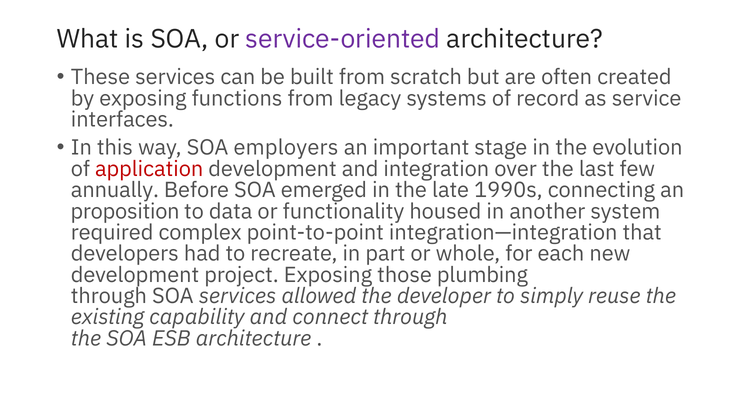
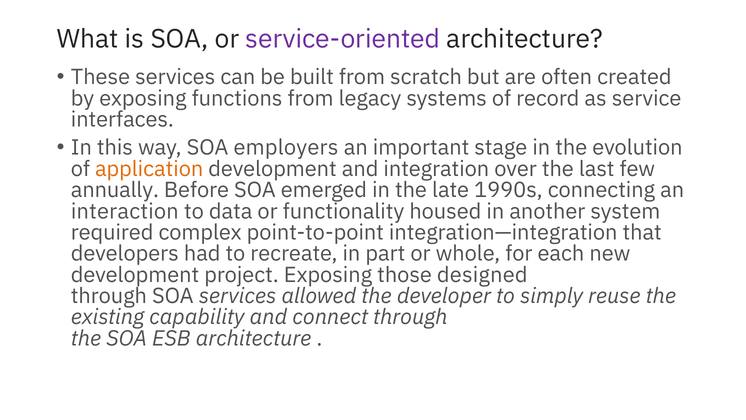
application colour: red -> orange (149, 169)
proposition: proposition -> interaction (125, 211)
plumbing: plumbing -> designed (482, 275)
